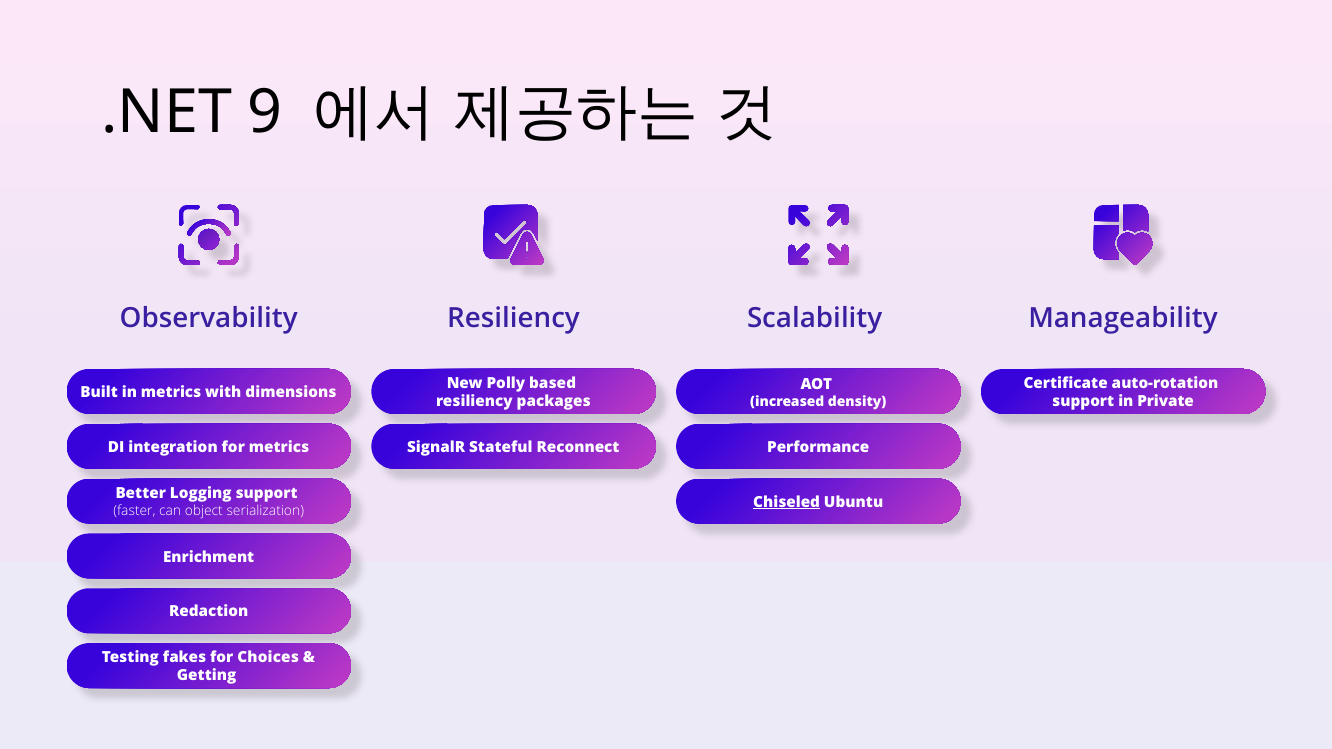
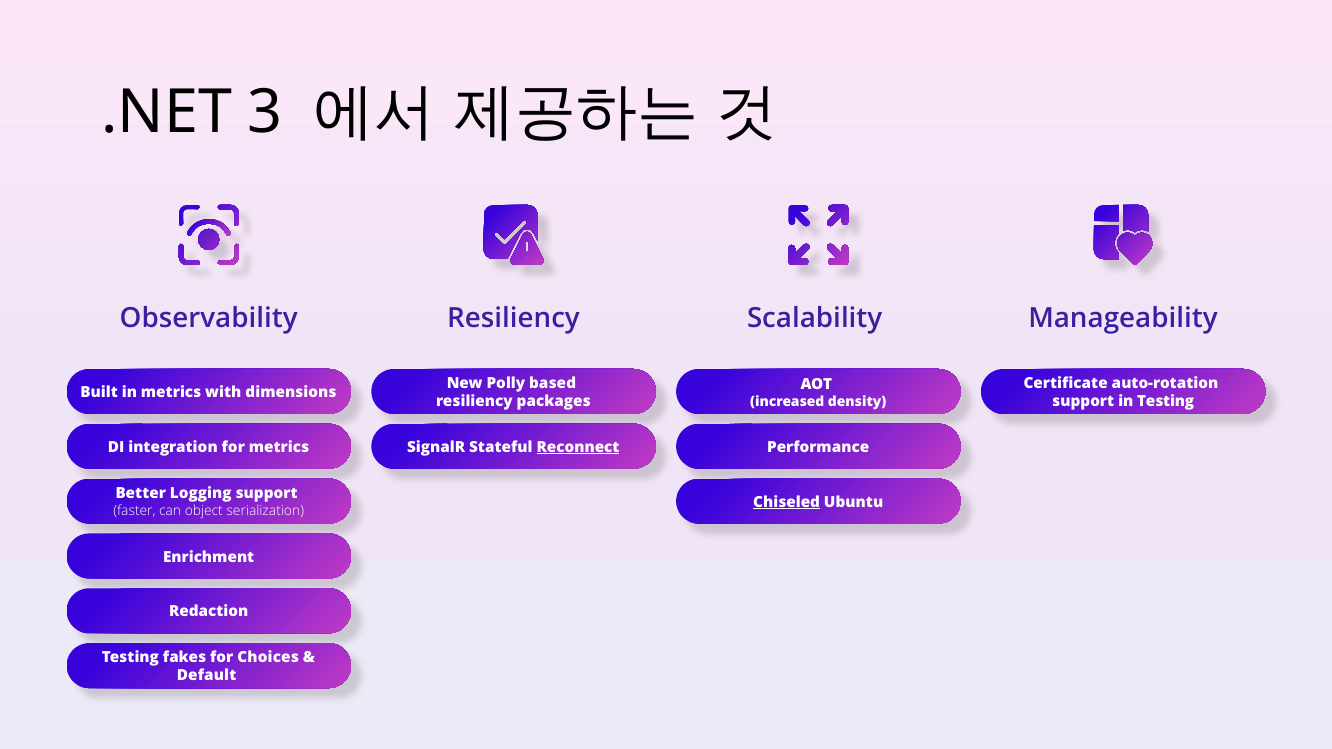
9: 9 -> 3 (265, 112)
in Private: Private -> Testing (1166, 402)
Reconnect underline: none -> present (578, 447)
Getting: Getting -> Default (207, 676)
